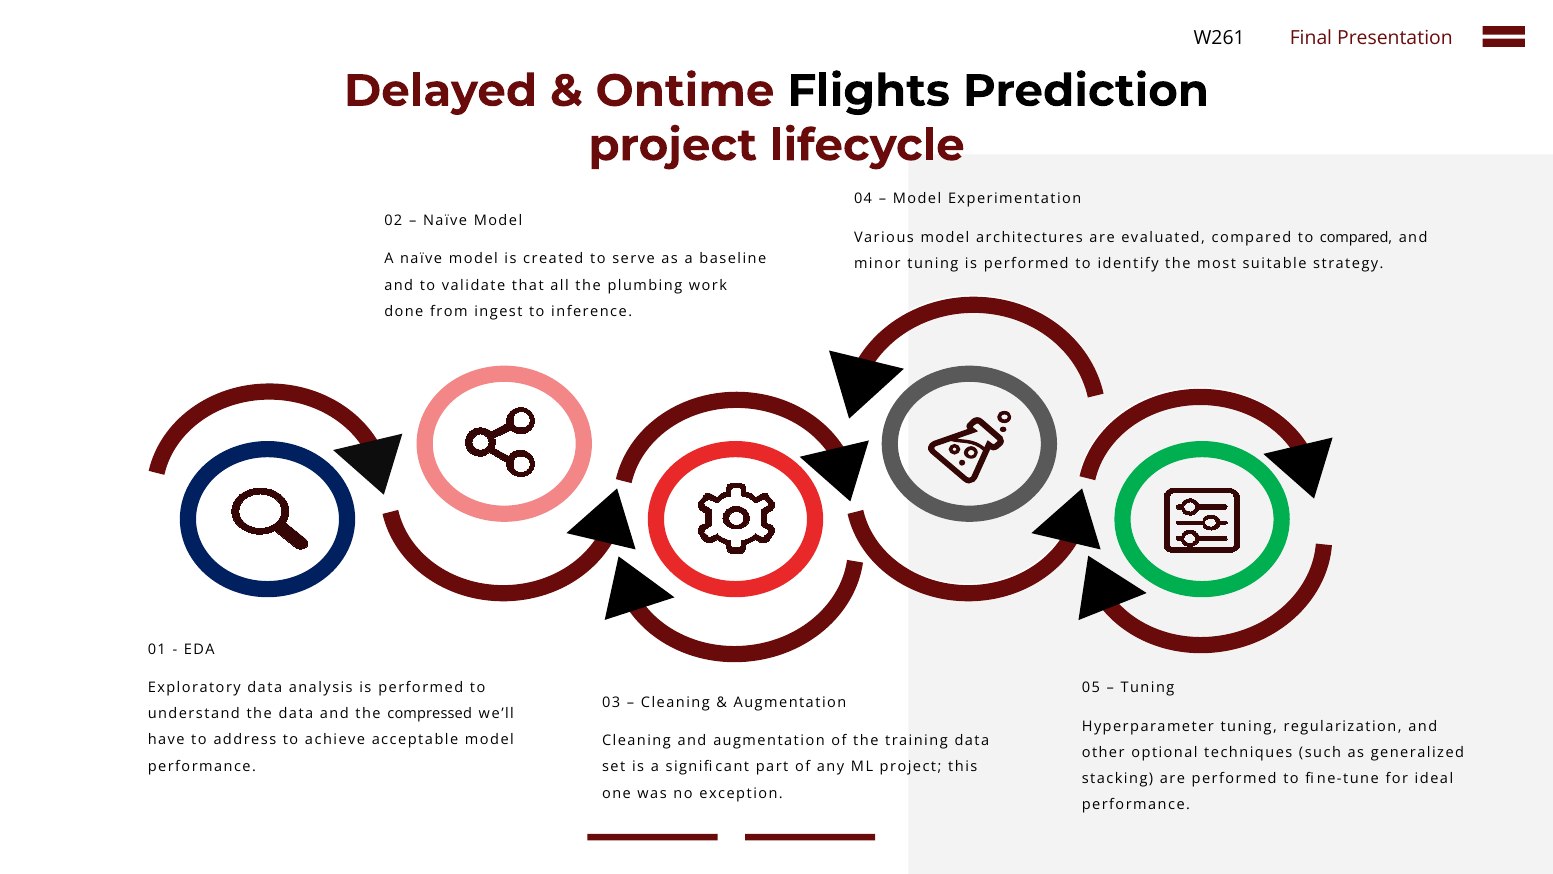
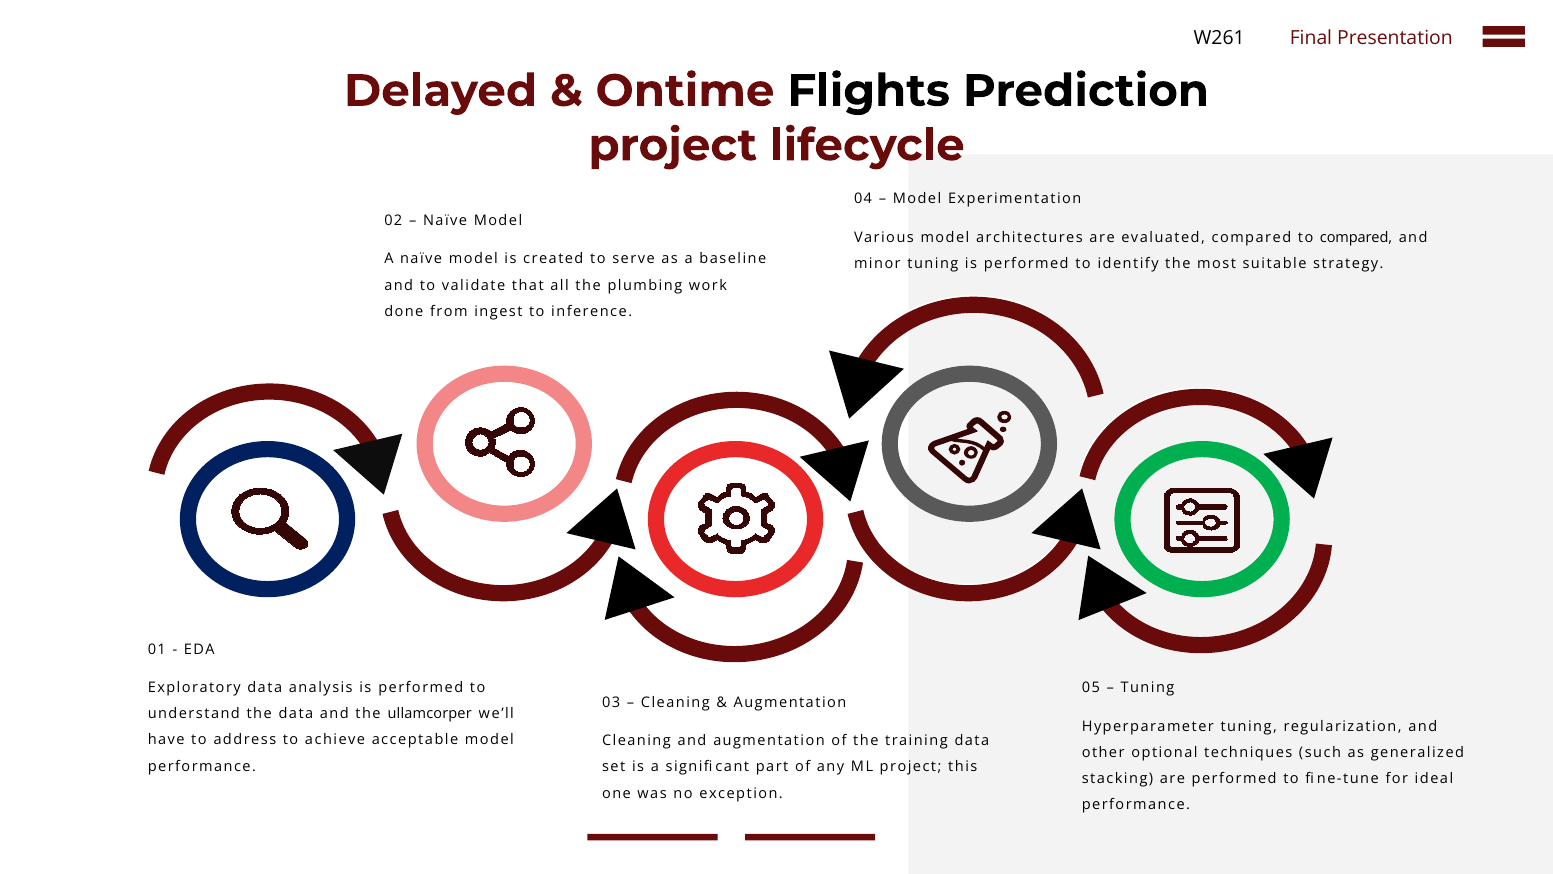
compressed: compressed -> ullamcorper (430, 714)
